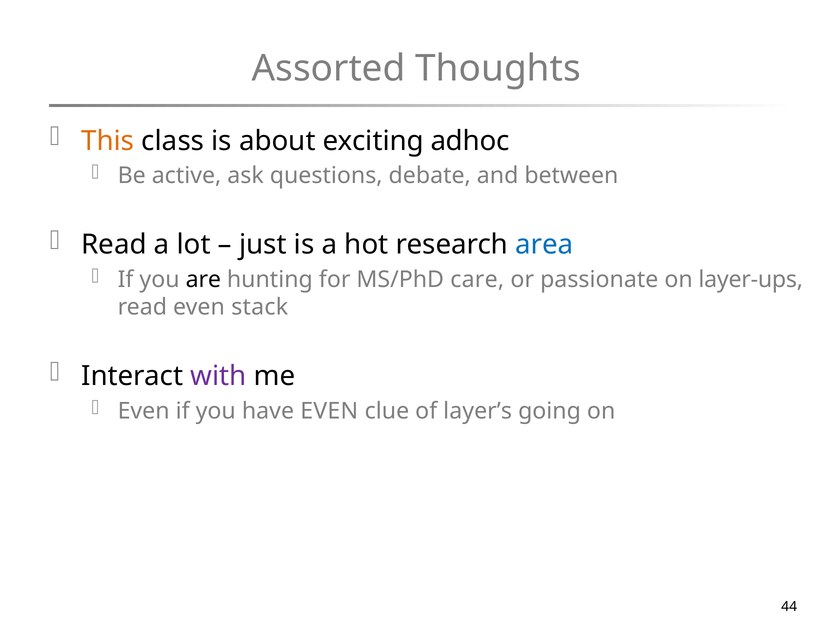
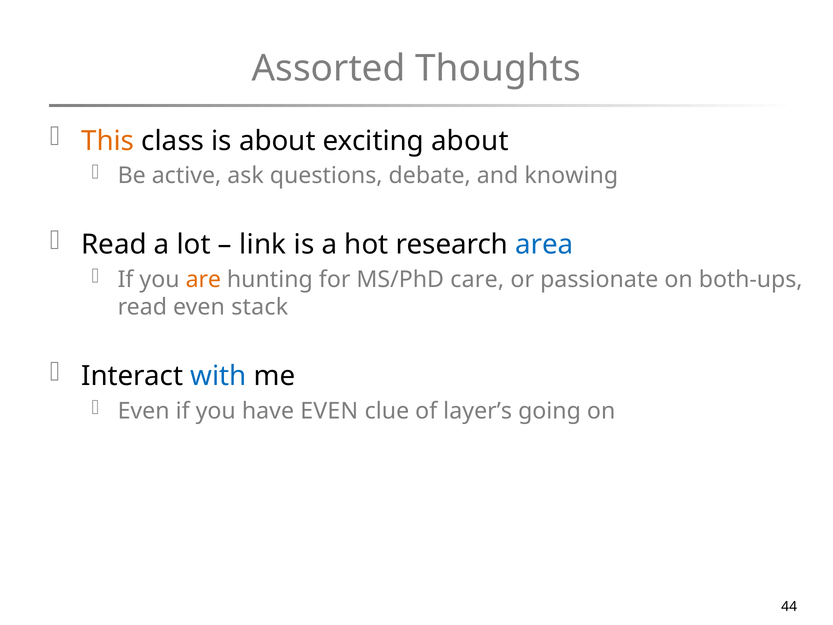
exciting adhoc: adhoc -> about (470, 141)
between: between -> knowing (571, 176)
just: just -> link (263, 244)
are colour: black -> orange (203, 279)
layer-ups: layer-ups -> both-ups (751, 279)
with colour: purple -> blue (219, 376)
